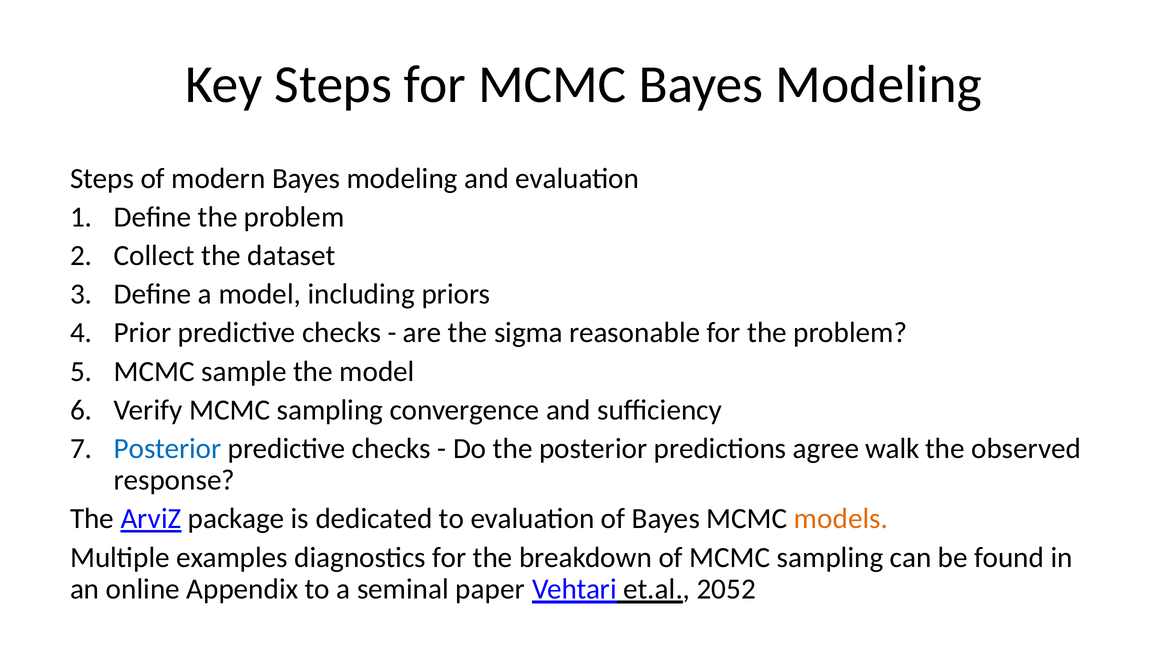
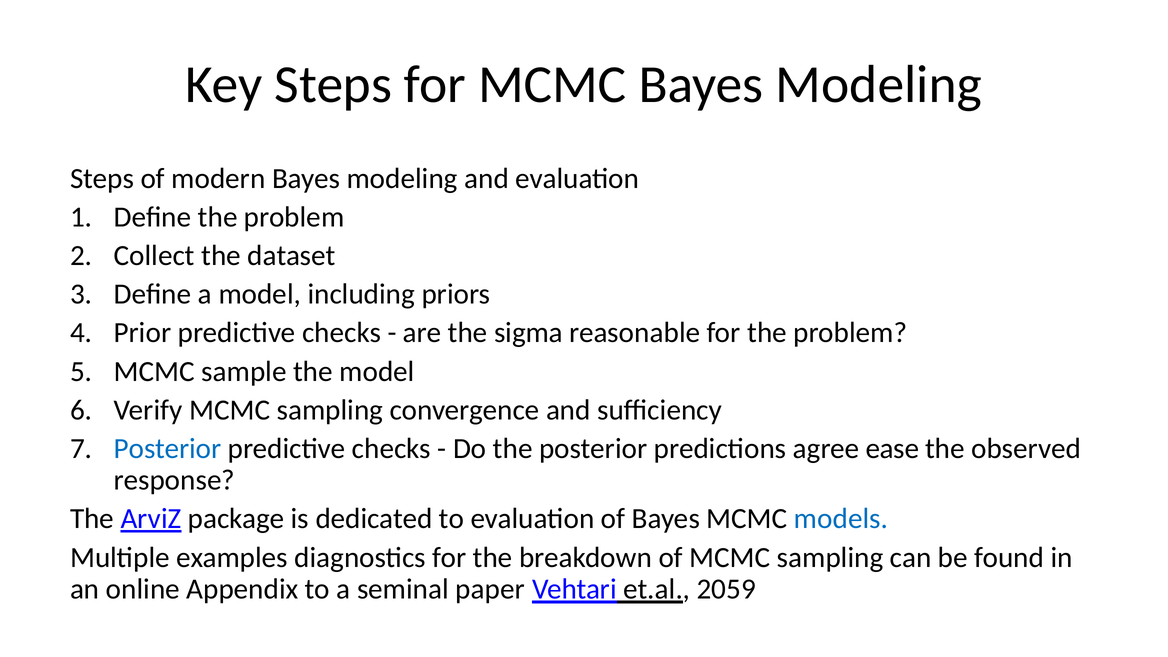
walk: walk -> ease (892, 448)
models colour: orange -> blue (841, 519)
2052: 2052 -> 2059 (726, 589)
